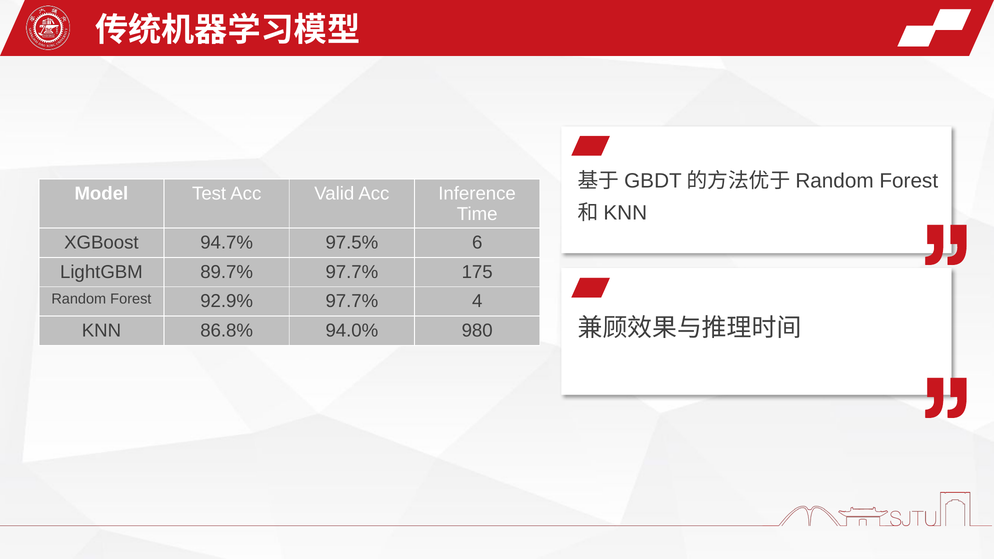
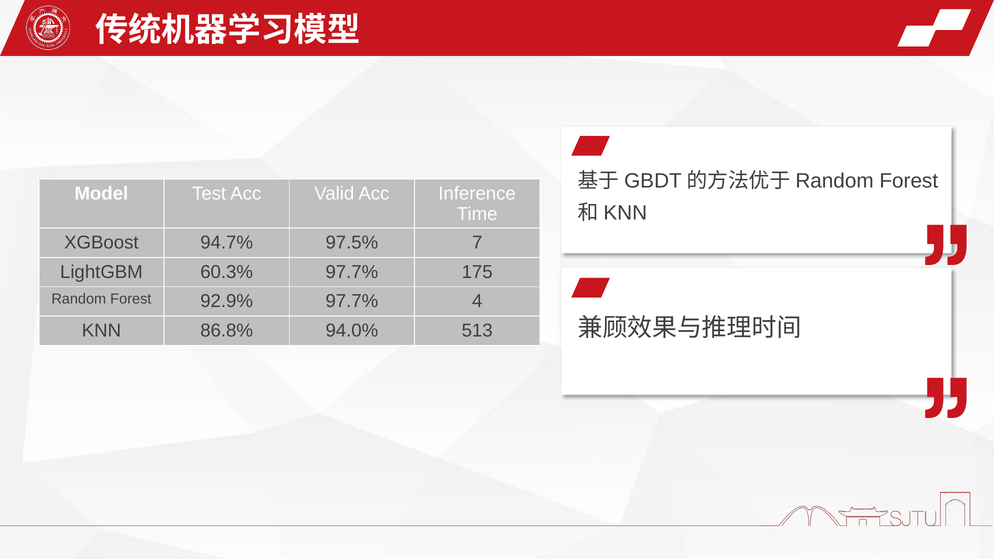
6: 6 -> 7 (477, 243)
89.7%: 89.7% -> 60.3% (227, 272)
980: 980 -> 513 (477, 331)
